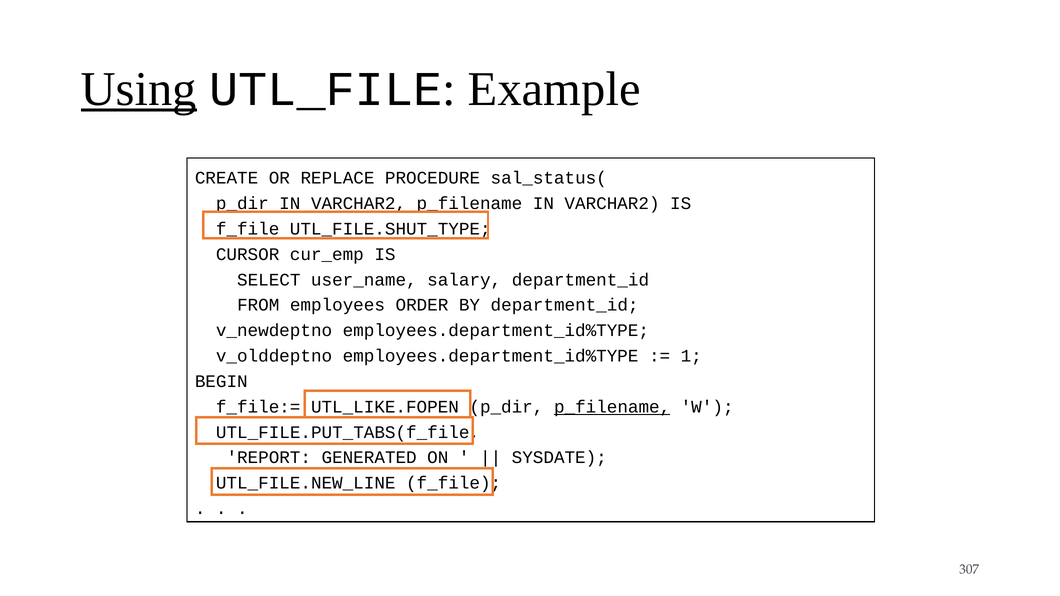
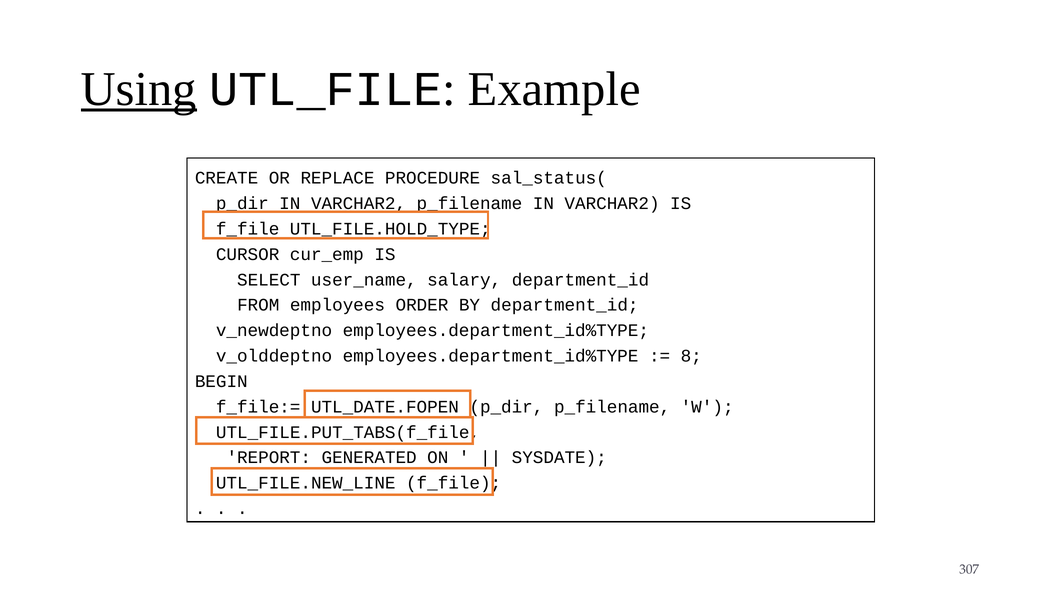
UTL_FILE.SHUT_TYPE: UTL_FILE.SHUT_TYPE -> UTL_FILE.HOLD_TYPE (390, 229)
1: 1 -> 8 (691, 356)
UTL_LIKE.FOPEN: UTL_LIKE.FOPEN -> UTL_DATE.FOPEN (385, 407)
p_filename underline: present -> none (612, 407)
